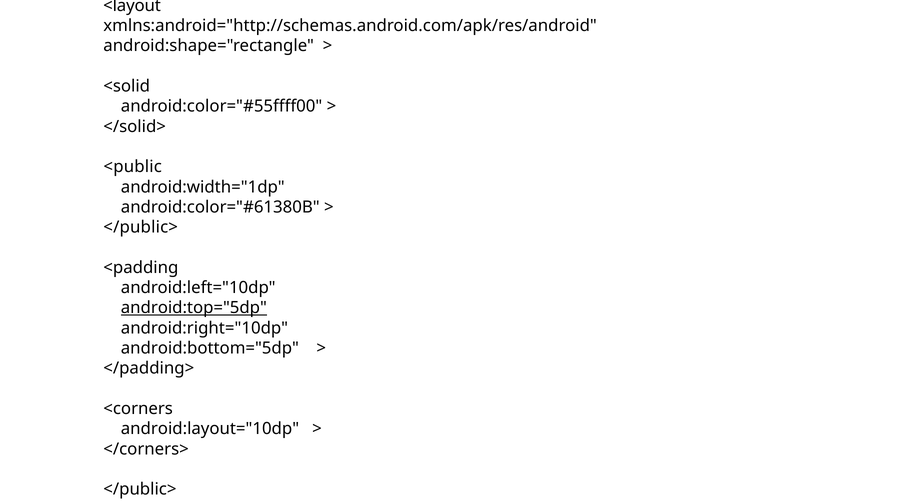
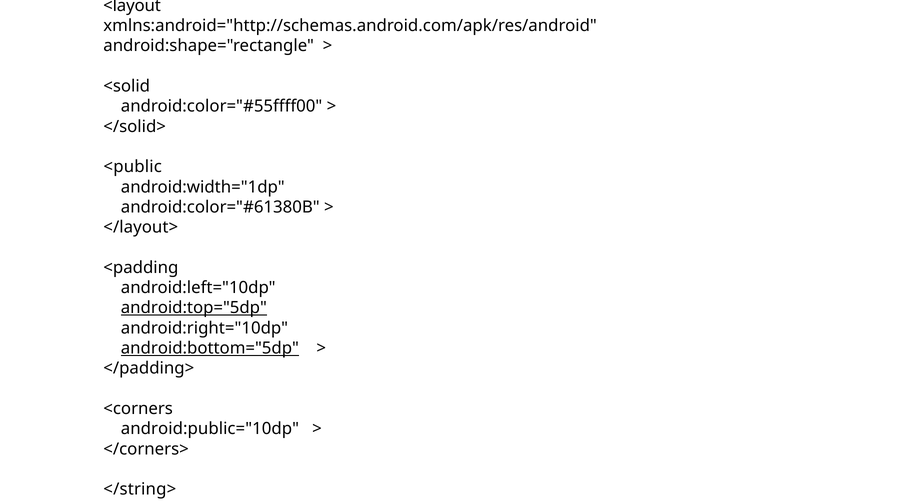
</public>: </public> -> </layout> (141, 228)
android:bottom="5dp underline: none -> present (210, 349)
android:layout="10dp: android:layout="10dp -> android:public="10dp (210, 429)
</public>: </public> -> </string> (140, 490)
